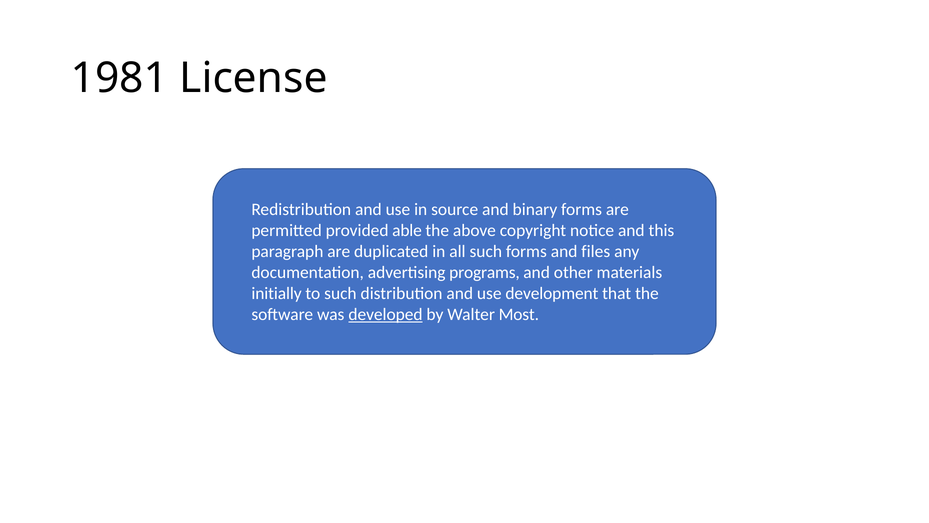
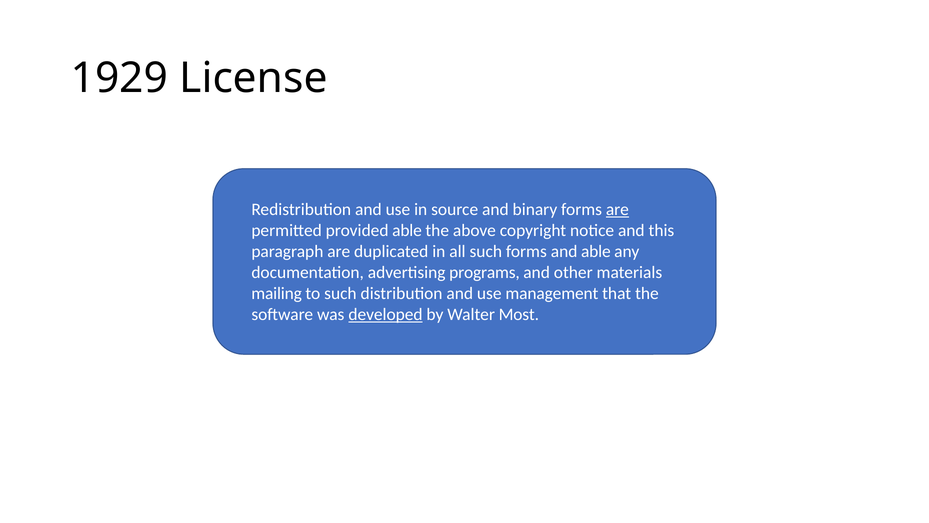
1981: 1981 -> 1929 (119, 78)
are underline: none -> present (617, 210)
and files: files -> able (596, 251)
initially: initially -> mailing (277, 293)
development: development -> management (552, 293)
